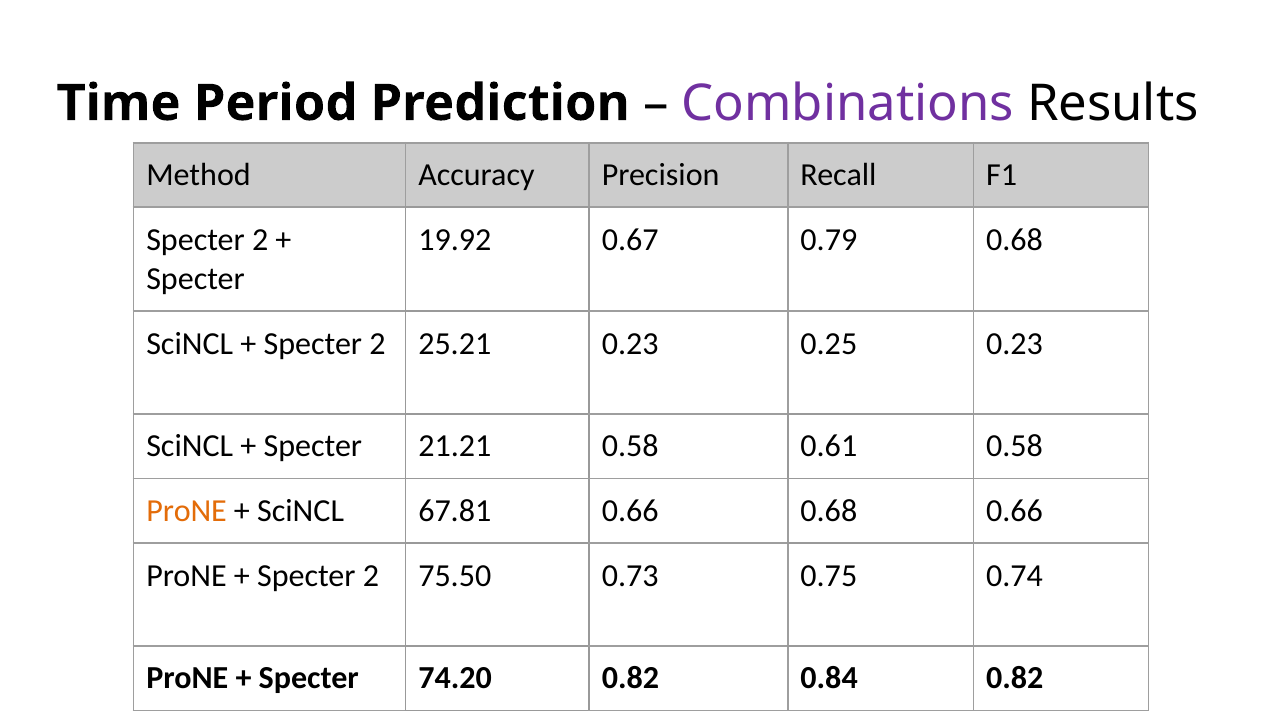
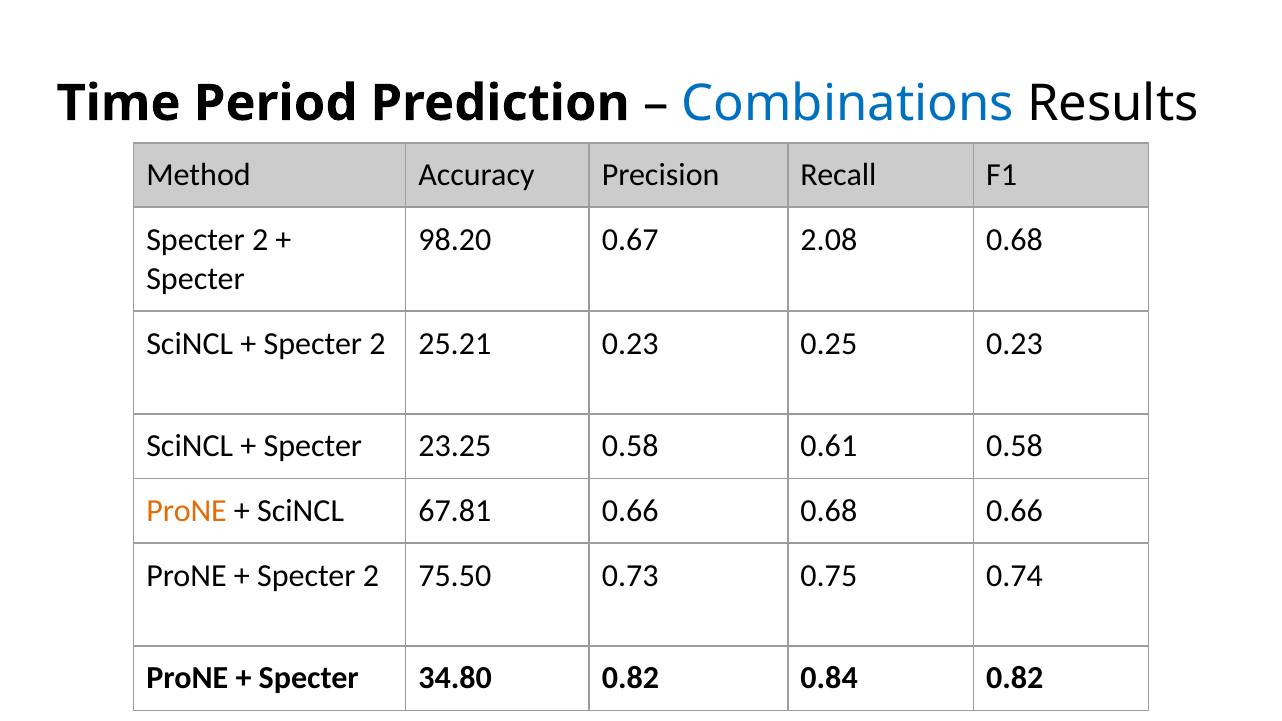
Combinations colour: purple -> blue (848, 103)
19.92: 19.92 -> 98.20 (455, 240)
0.79: 0.79 -> 2.08 (829, 240)
21.21: 21.21 -> 23.25 (455, 446)
74.20: 74.20 -> 34.80 (455, 678)
